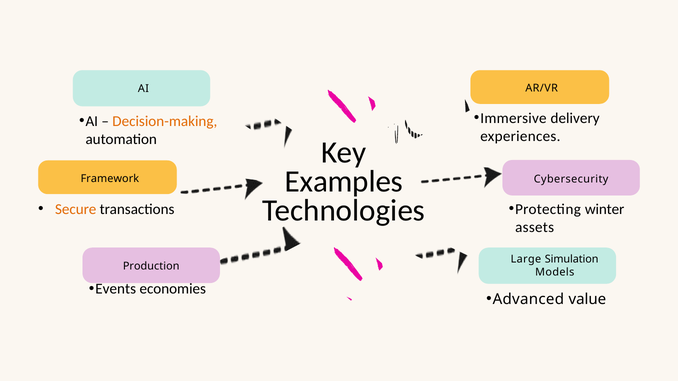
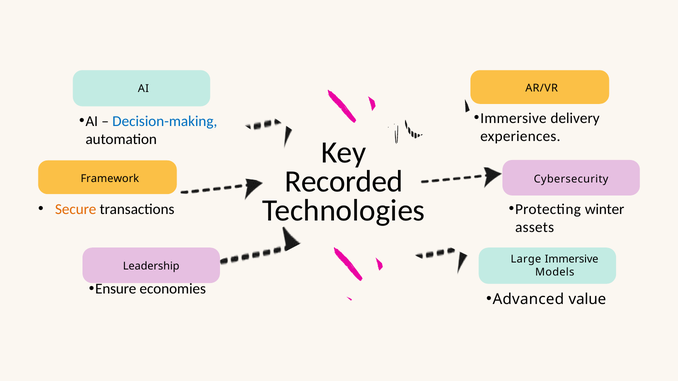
Decision-making colour: orange -> blue (165, 121)
Examples: Examples -> Recorded (344, 182)
Large Simulation: Simulation -> Immersive (572, 259)
Production: Production -> Leadership (151, 267)
Events: Events -> Ensure (116, 289)
